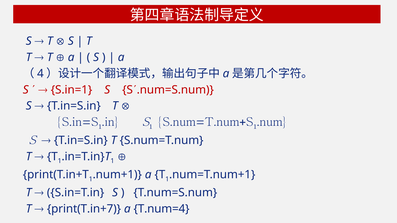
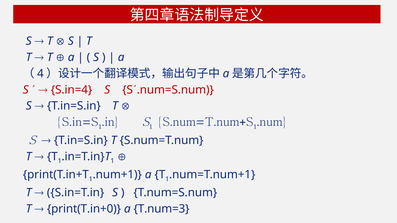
S.in=1: S.in=1 -> S.in=4 (72, 90)
print(T.in+7: print(T.in+7 -> print(T.in+0 (84, 209)
T.num=4: T.num=4 -> T.num=3 (162, 209)
